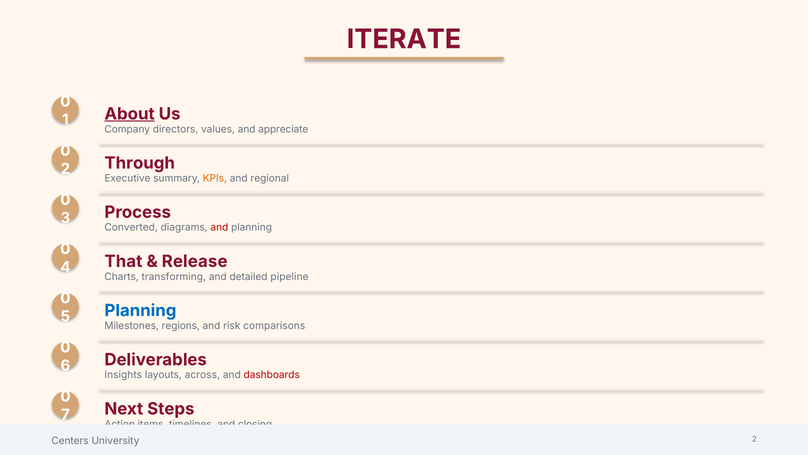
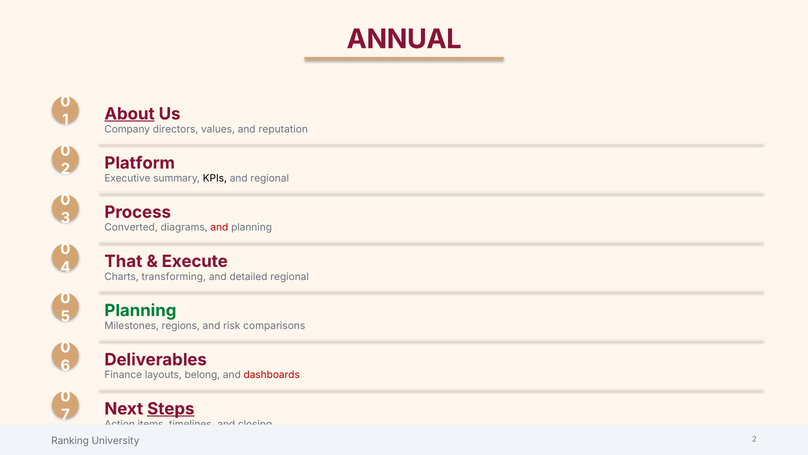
ITERATE: ITERATE -> ANNUAL (404, 39)
appreciate: appreciate -> reputation (283, 129)
Through: Through -> Platform (140, 163)
KPIs colour: orange -> black (215, 178)
Release: Release -> Execute (195, 261)
detailed pipeline: pipeline -> regional (290, 276)
Planning colour: blue -> green (140, 310)
Insights: Insights -> Finance (123, 375)
across: across -> belong (202, 375)
Steps underline: none -> present (171, 408)
Centers: Centers -> Ranking (70, 441)
